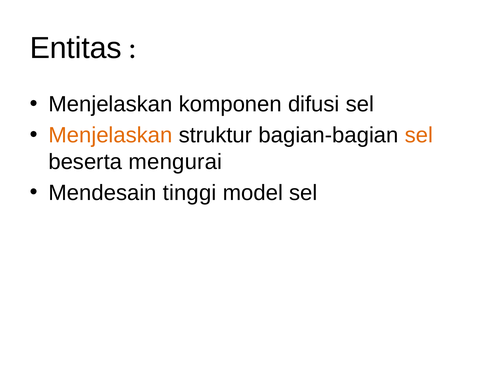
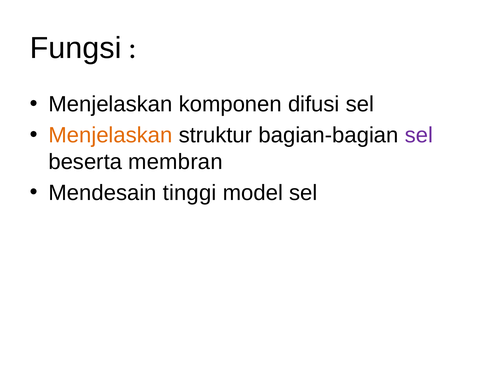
Entitas: Entitas -> Fungsi (76, 48)
sel colour: orange -> purple (419, 135)
mengurai: mengurai -> membran (175, 162)
